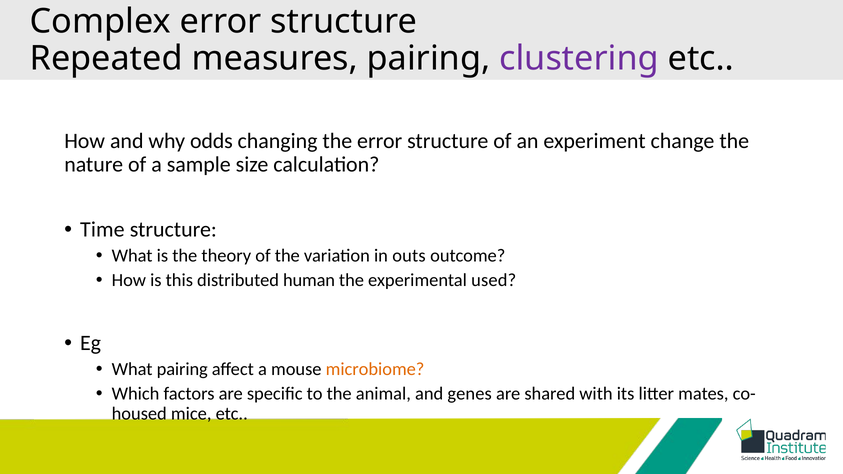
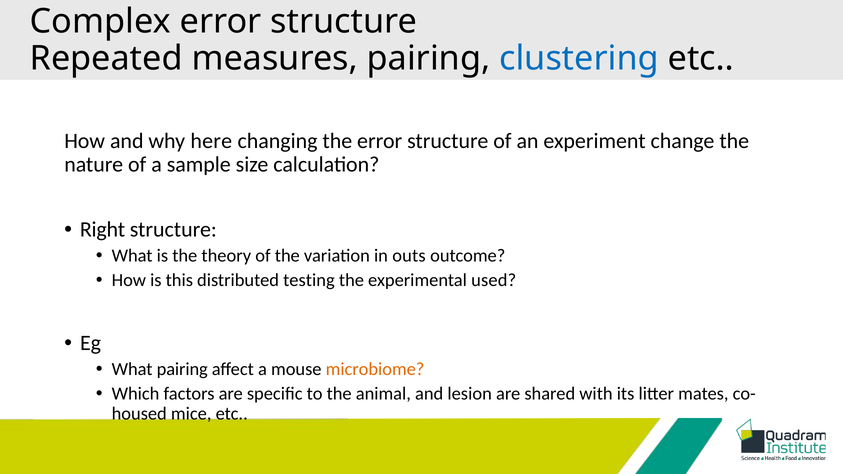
clustering colour: purple -> blue (579, 58)
odds: odds -> here (211, 141)
Time: Time -> Right (103, 230)
human: human -> testing (309, 280)
genes: genes -> lesion (470, 394)
